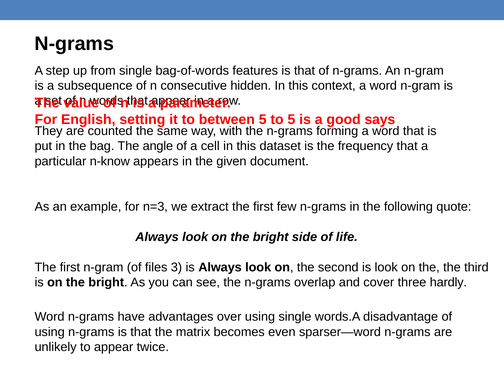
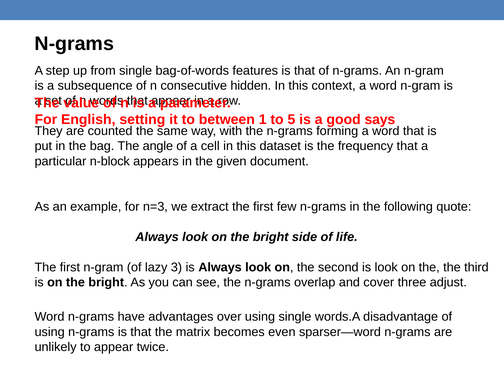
between 5: 5 -> 1 (263, 120)
n-know: n-know -> n-block (110, 161)
files: files -> lazy (156, 267)
hardly: hardly -> adjust (448, 282)
